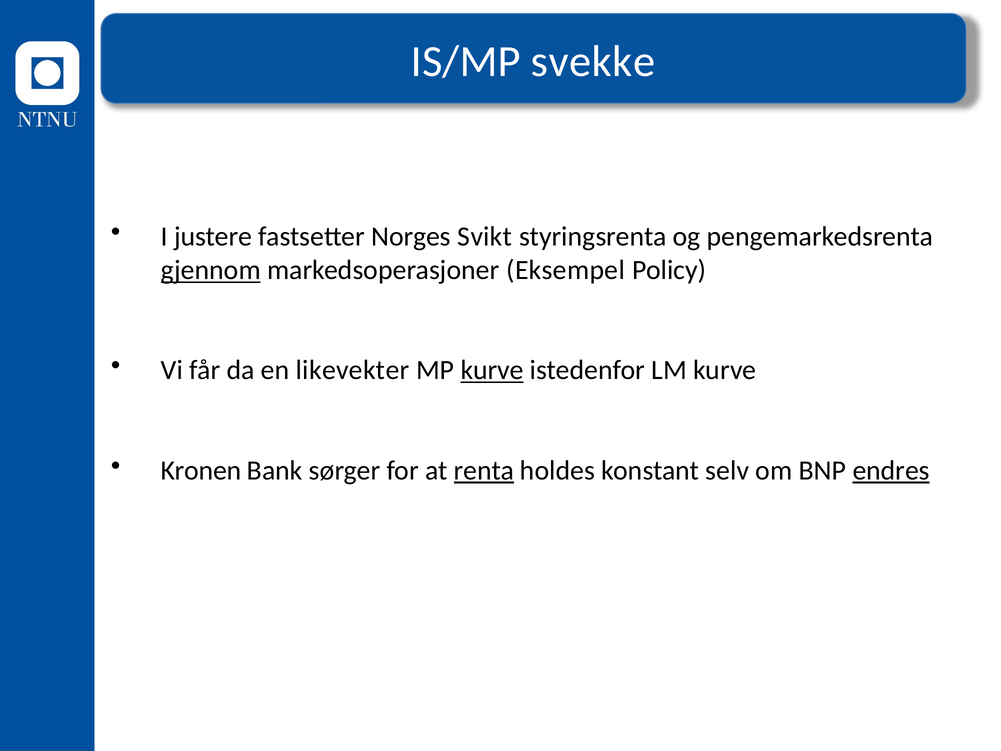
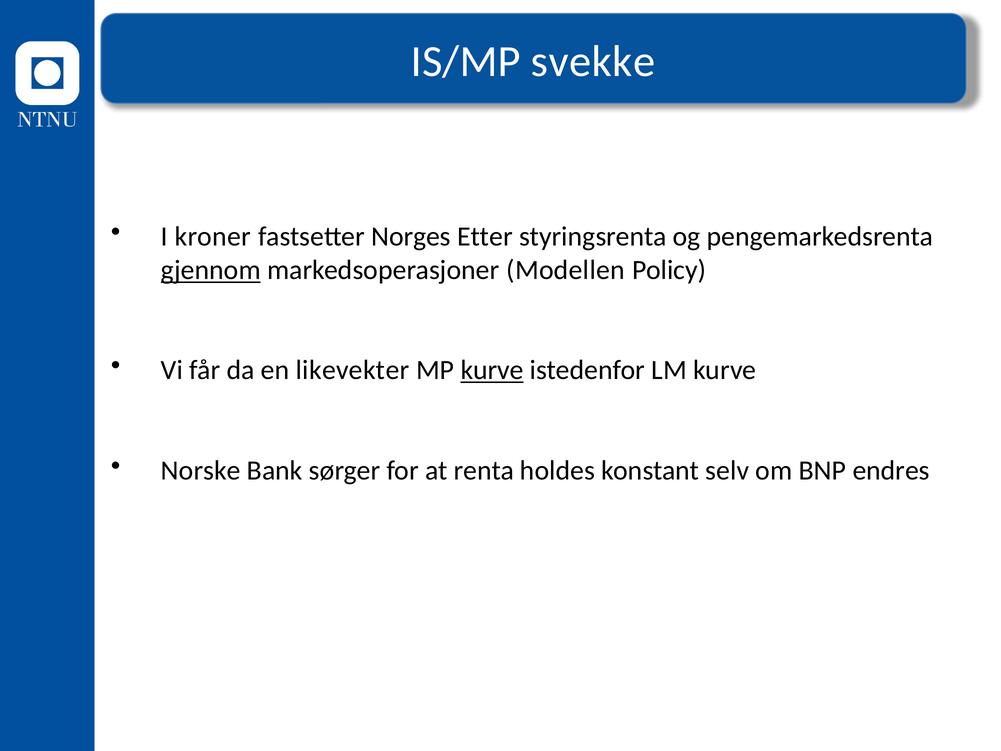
justere: justere -> kroner (213, 237)
Svikt: Svikt -> Etter (485, 237)
Eksempel: Eksempel -> Modellen (566, 270)
Kronen: Kronen -> Norske (201, 470)
renta underline: present -> none (484, 470)
endres underline: present -> none (891, 470)
